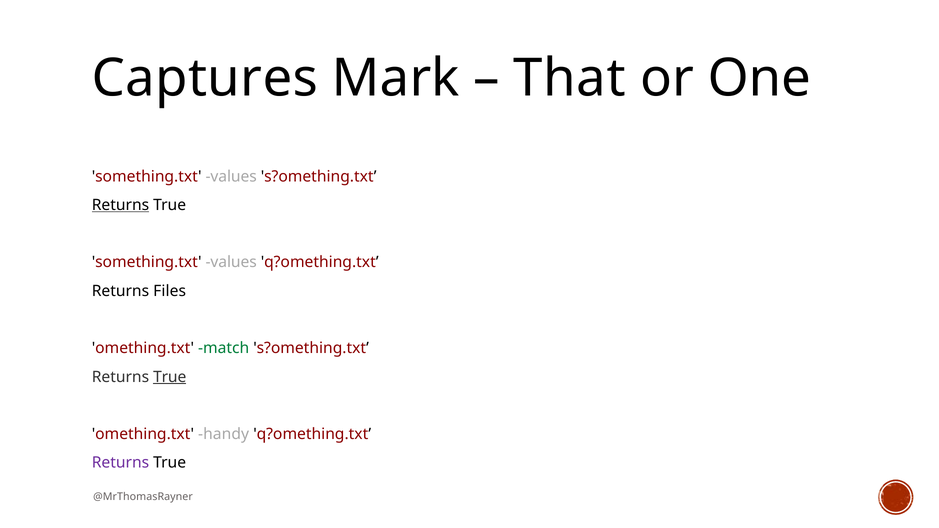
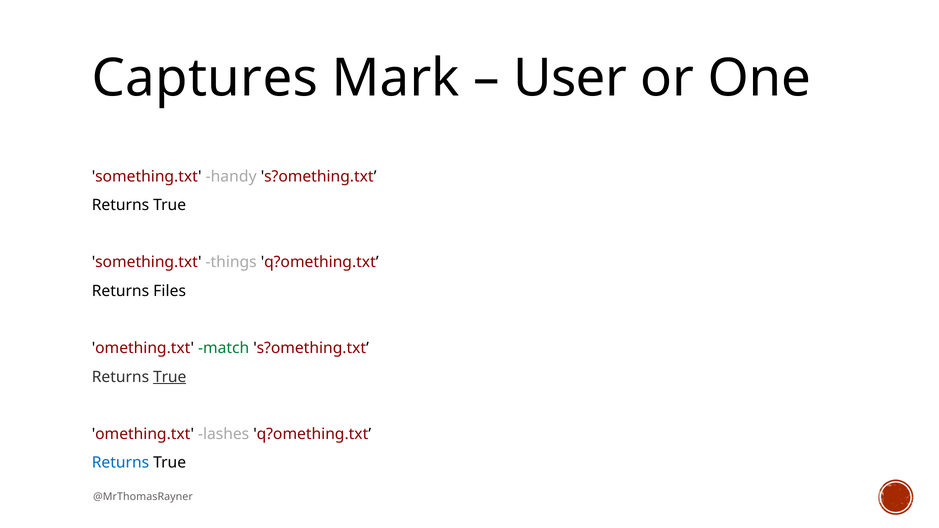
That: That -> User (570, 78)
values: values -> handy (231, 176)
Returns underline: present -> none (120, 205)
values: values -> things (231, 262)
handy: handy -> lashes (224, 434)
Returns colour: purple -> blue (120, 463)
